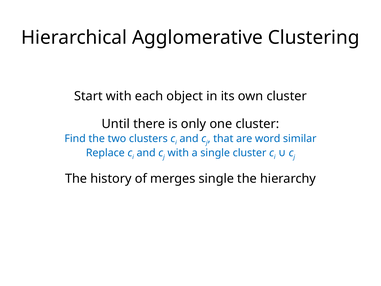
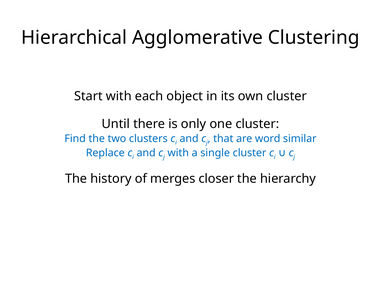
merges single: single -> closer (216, 179)
